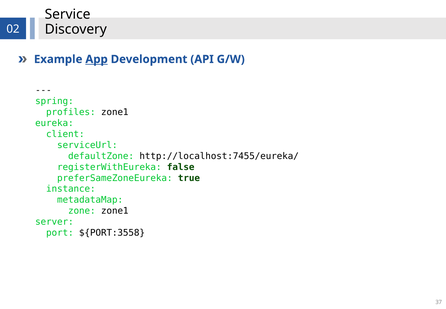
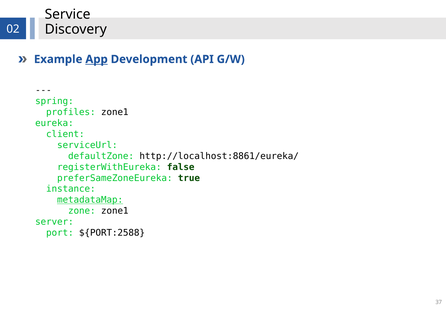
http://localhost:7455/eureka/: http://localhost:7455/eureka/ -> http://localhost:8861/eureka/ (219, 156)
metadataMap underline: none -> present (90, 200)
${PORT:3558: ${PORT:3558 -> ${PORT:2588 (112, 233)
